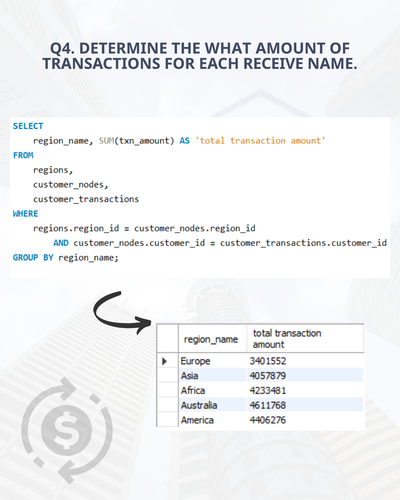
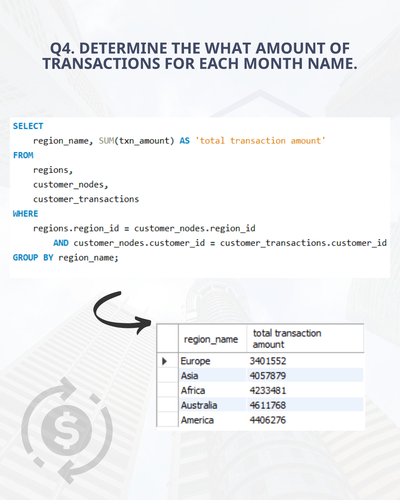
RECEIVE: RECEIVE -> MONTH (273, 64)
